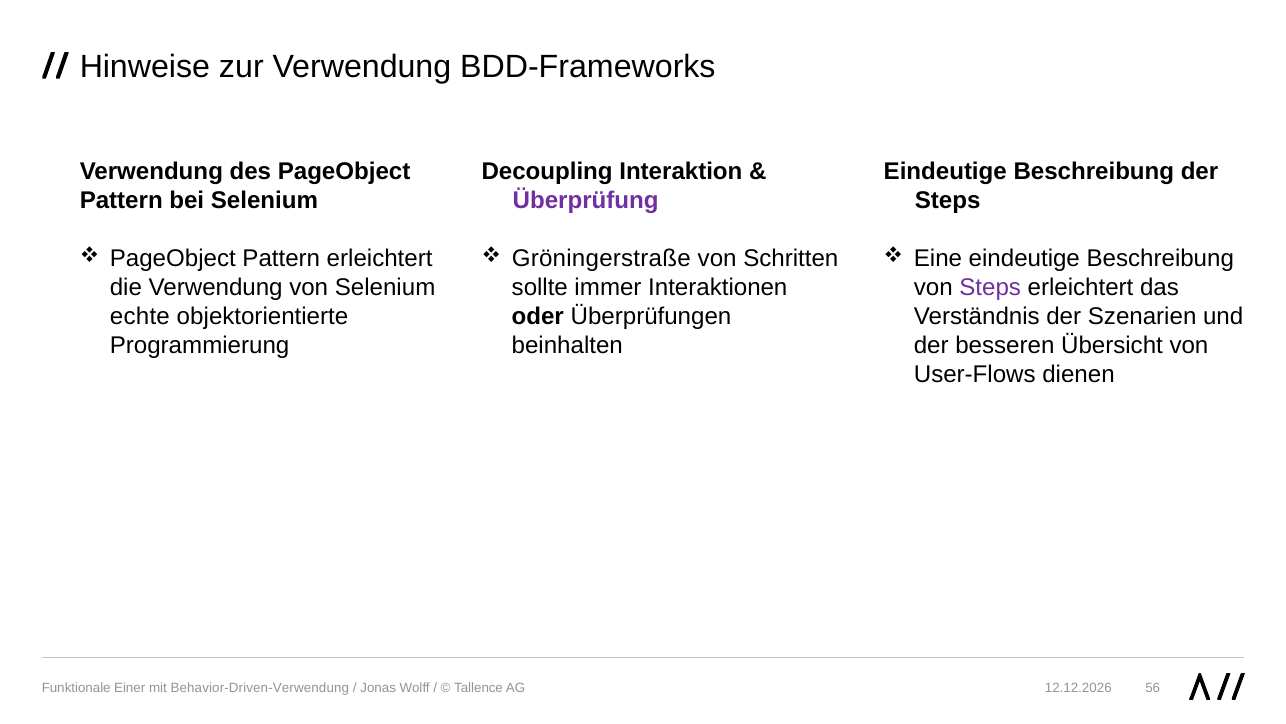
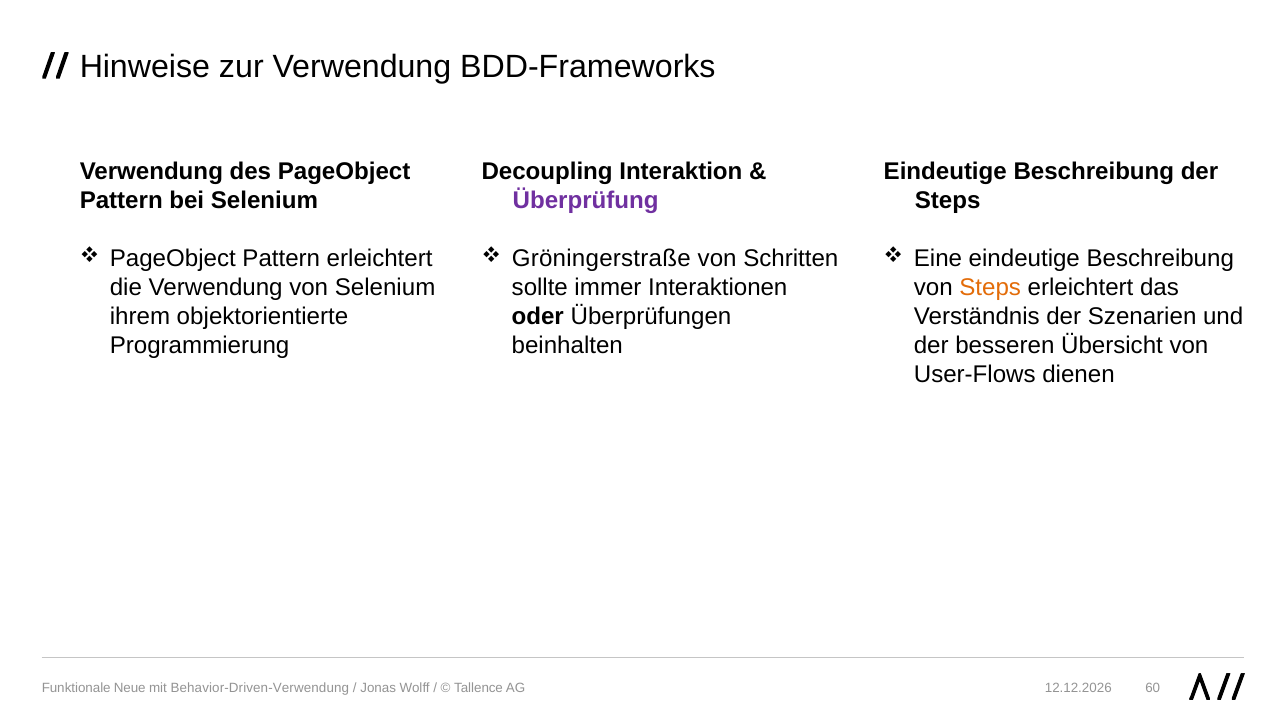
Steps colour: purple -> orange (990, 288)
echte: echte -> ihrem (140, 317)
Einer: Einer -> Neue (130, 687)
56: 56 -> 60 (1153, 687)
